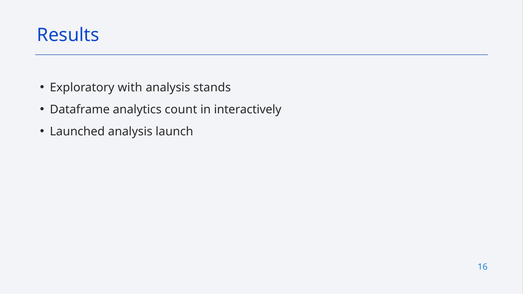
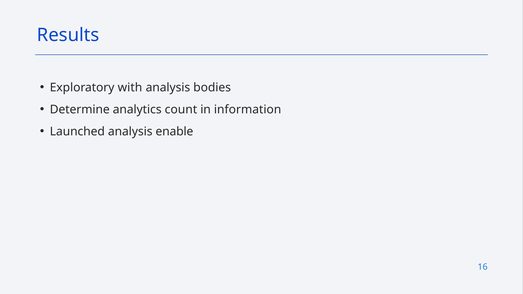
stands: stands -> bodies (212, 87)
Dataframe: Dataframe -> Determine (80, 109)
interactively: interactively -> information (248, 109)
launch: launch -> enable (174, 131)
